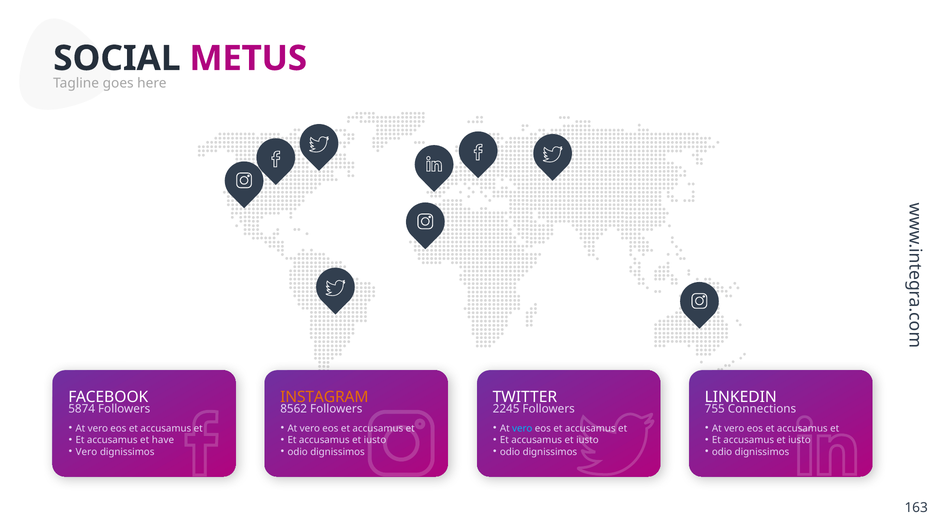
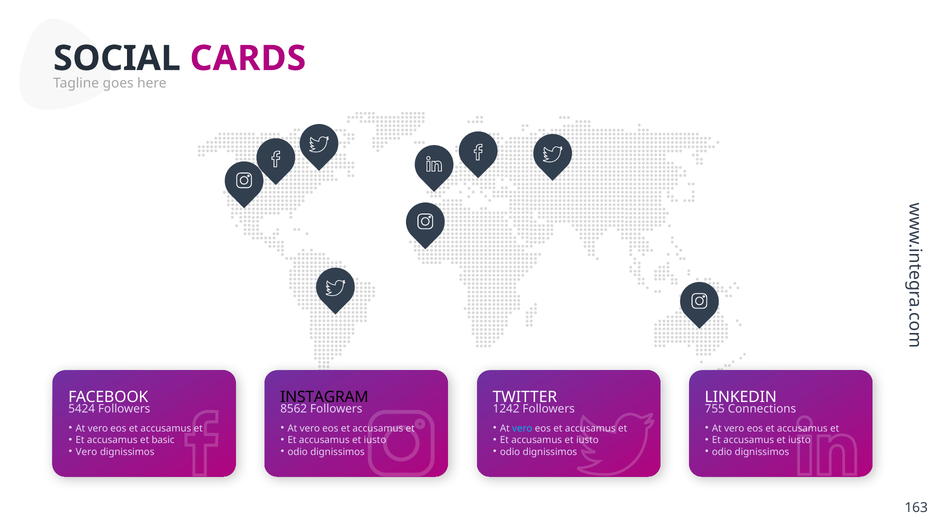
METUS: METUS -> CARDS (248, 58)
INSTAGRAM colour: orange -> black (324, 397)
5874: 5874 -> 5424 (82, 409)
2245: 2245 -> 1242 (506, 409)
have: have -> basic (163, 440)
